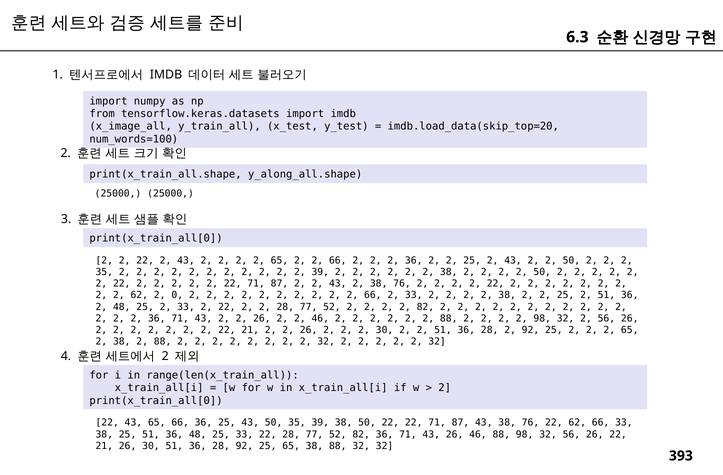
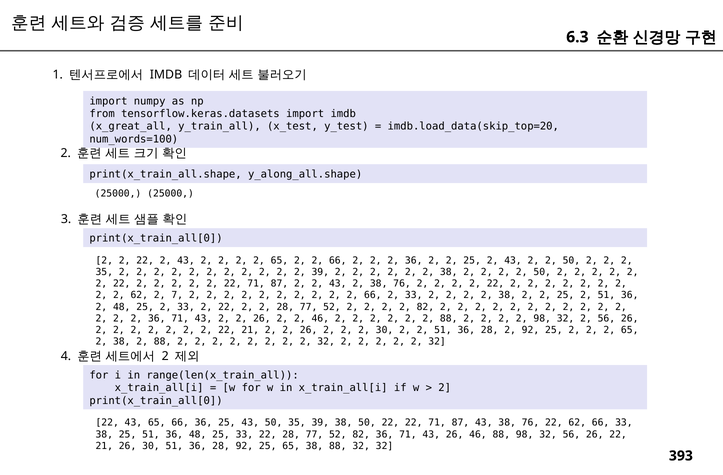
x_image_all: x_image_all -> x_great_all (131, 126)
0: 0 -> 7 (177, 295)
